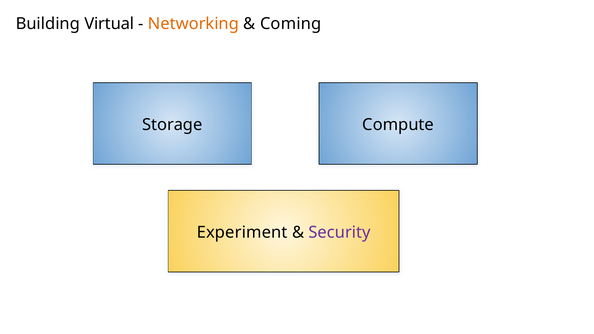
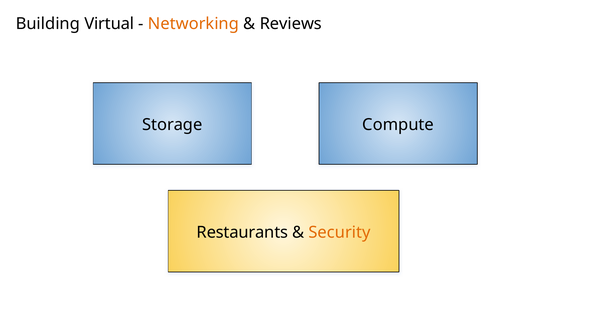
Coming: Coming -> Reviews (291, 24)
Experiment: Experiment -> Restaurants (242, 232)
Security colour: purple -> orange (339, 232)
